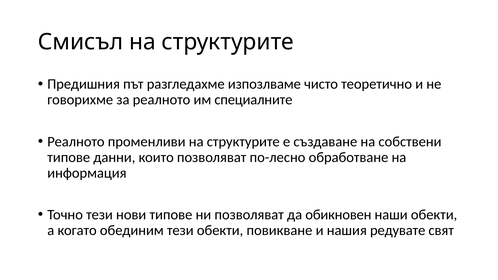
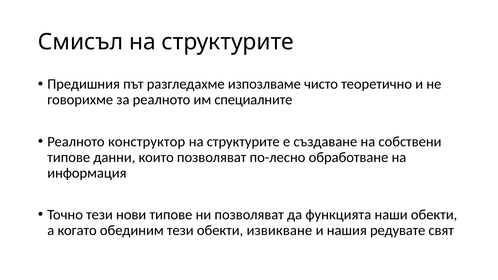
променливи: променливи -> конструктор (147, 142)
обикновен: обикновен -> функцията (338, 215)
повикване: повикване -> извикване (279, 230)
